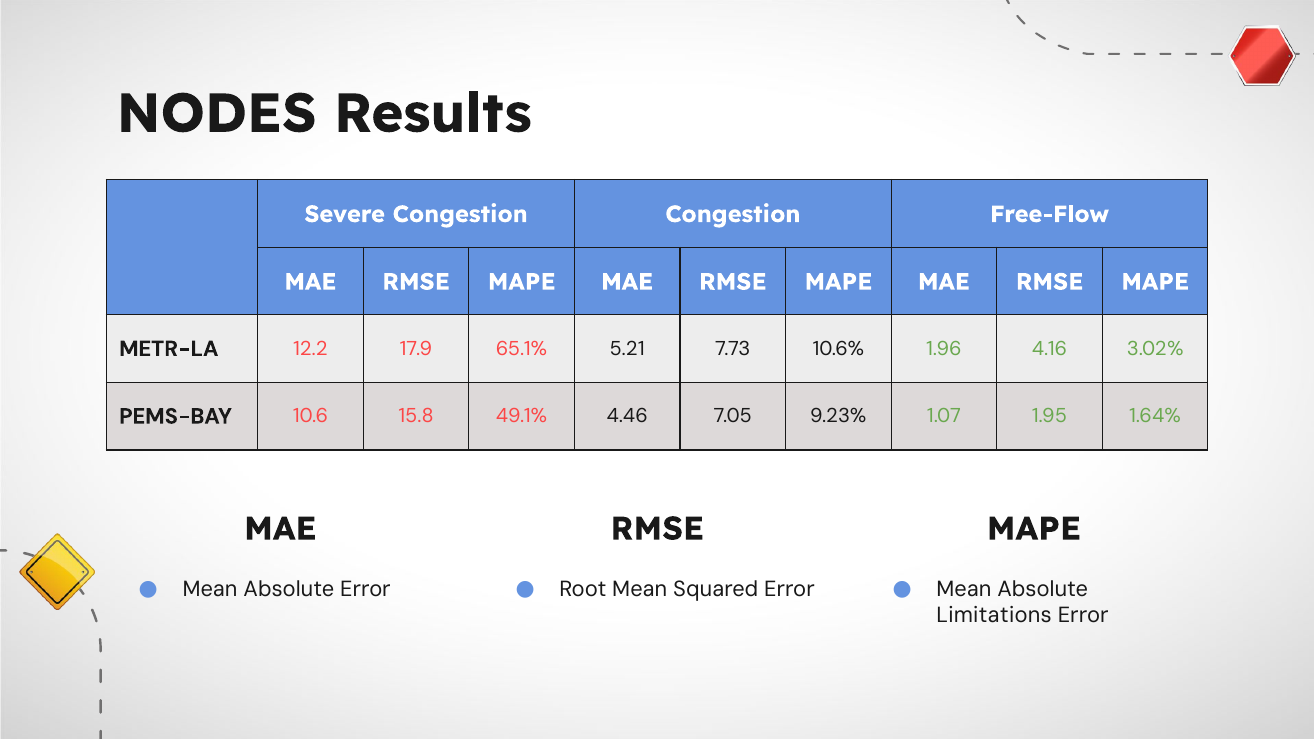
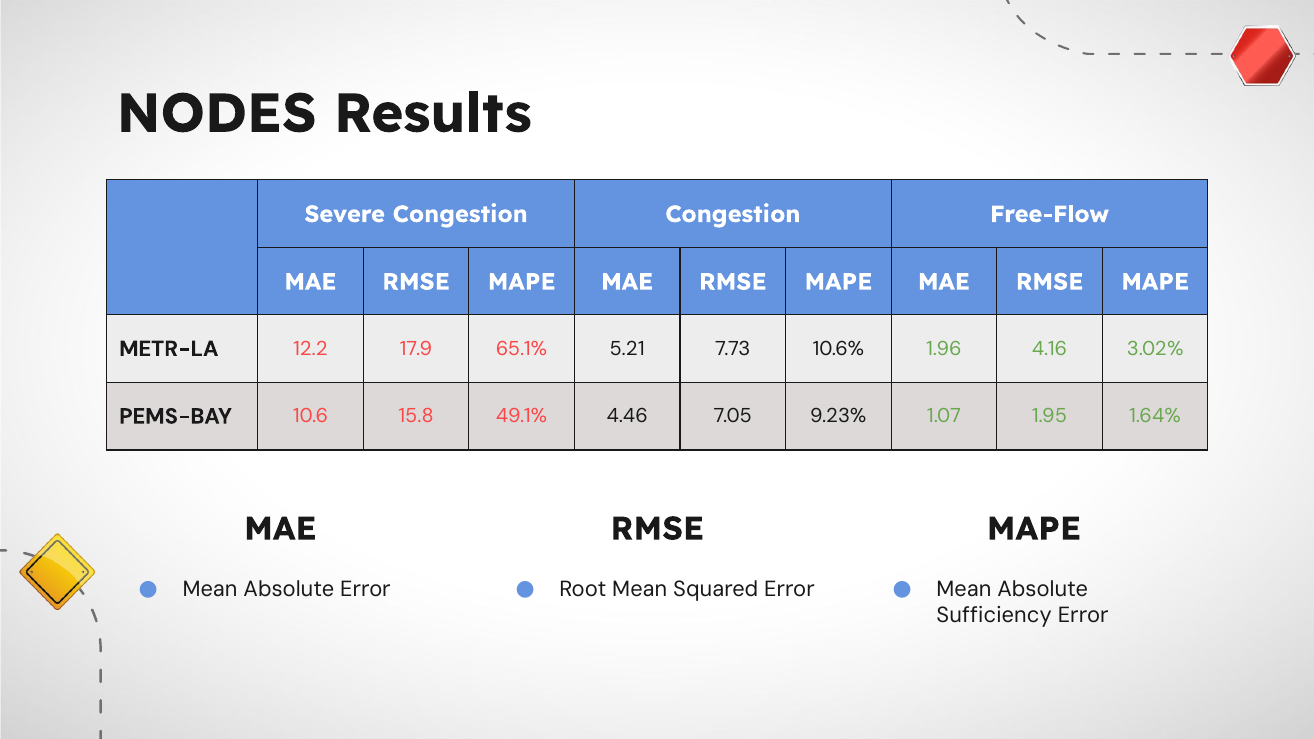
Limitations: Limitations -> Sufficiency (994, 616)
